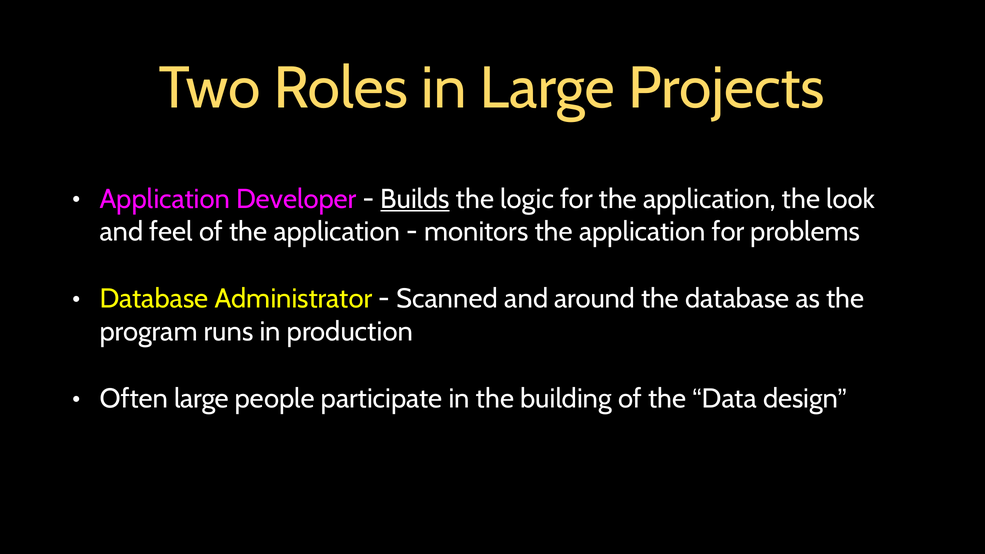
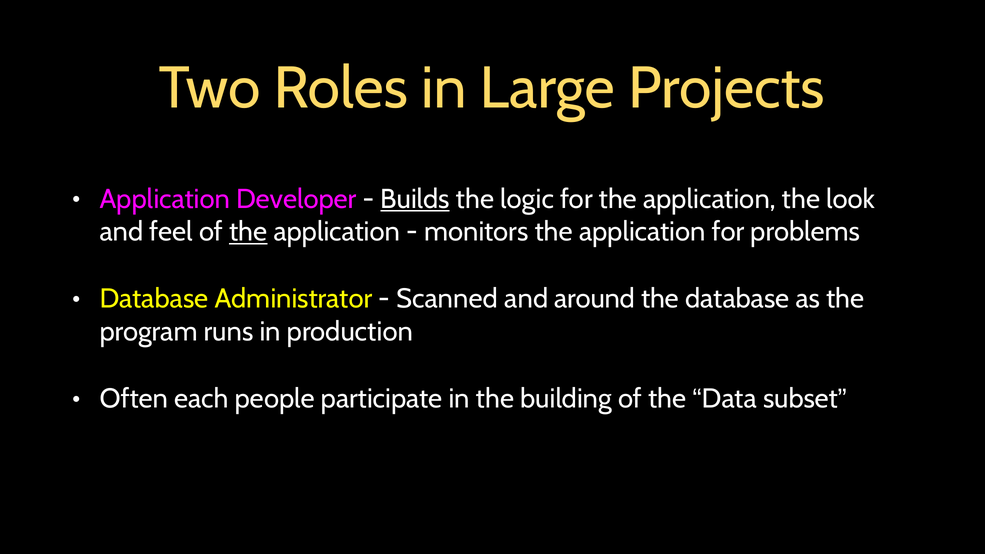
the underline: none -> present (248, 232)
Often large: large -> each (202, 399)
design: design -> subset (801, 399)
